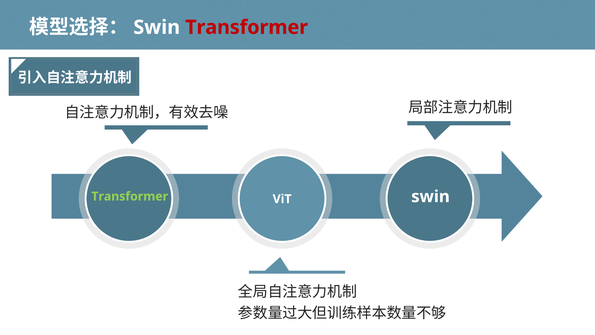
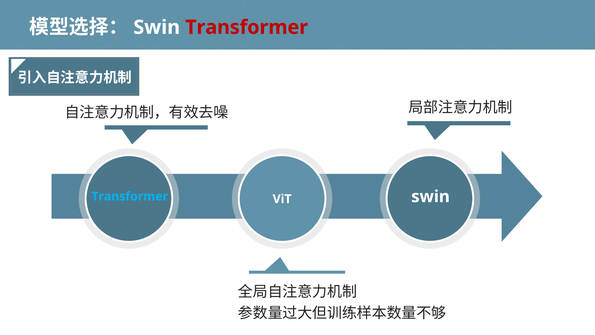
Transformer colour: light green -> light blue (130, 196)
